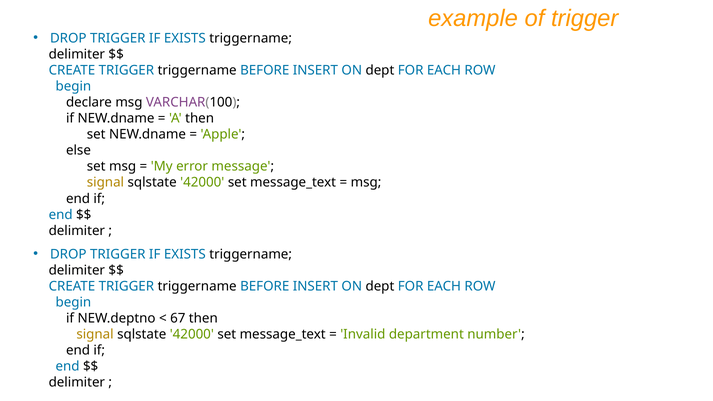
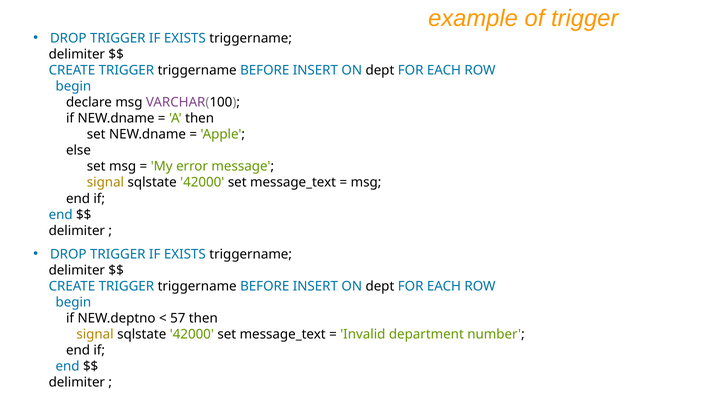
67: 67 -> 57 (178, 318)
